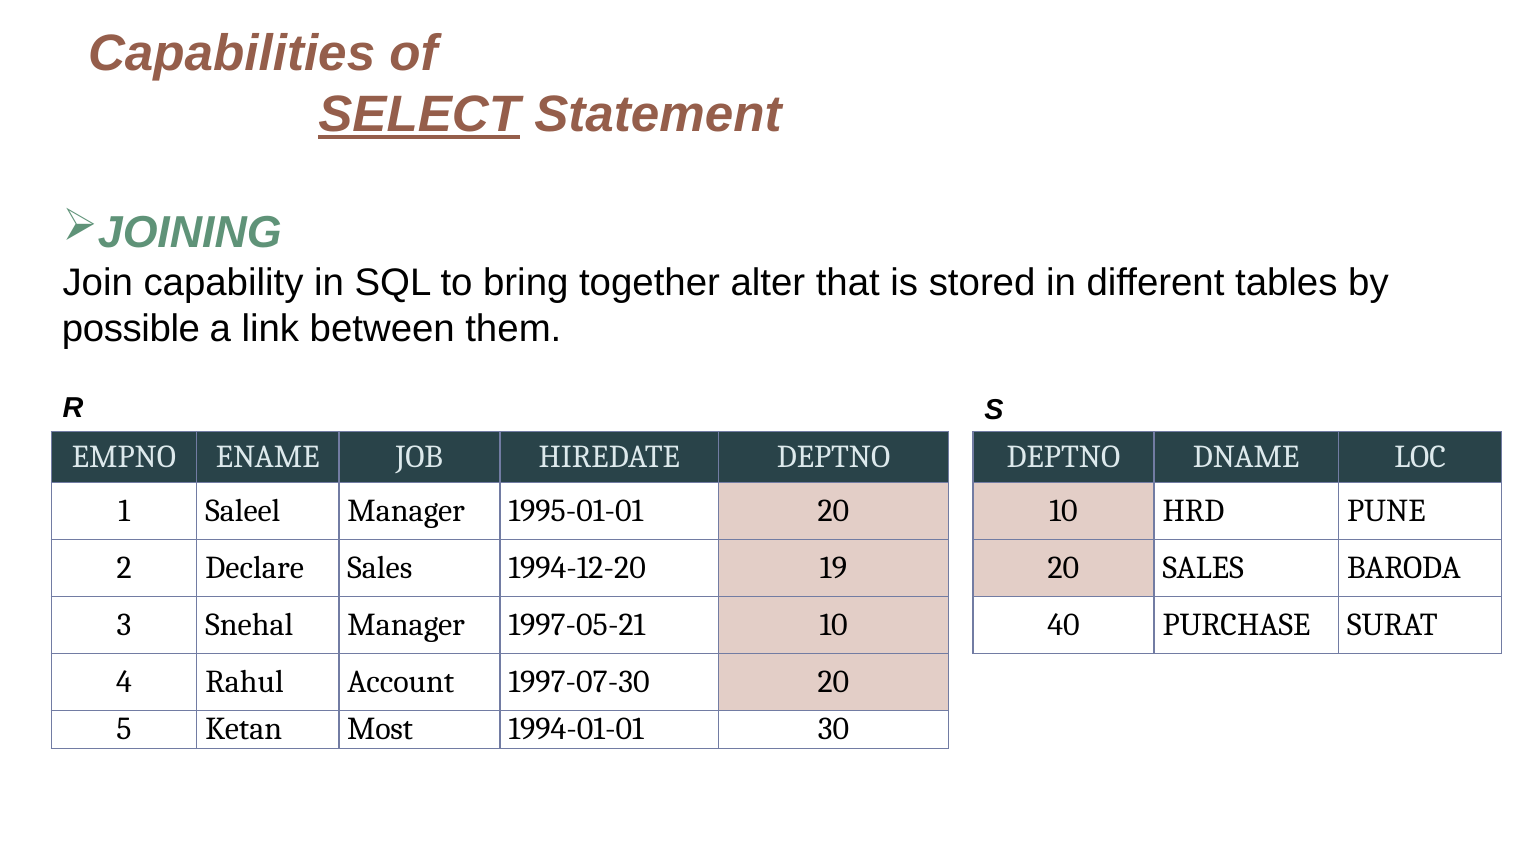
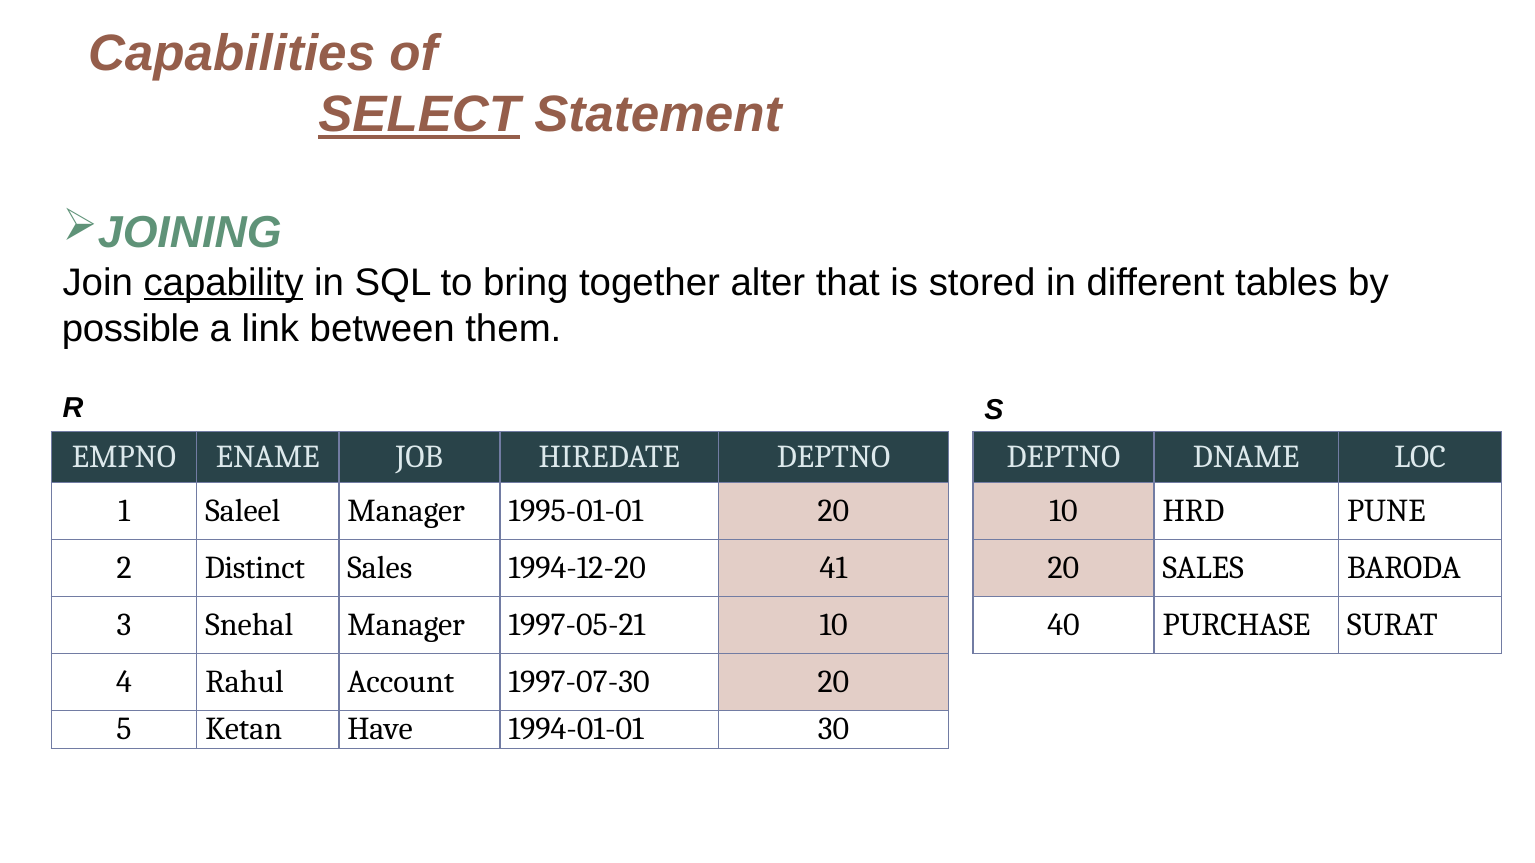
capability underline: none -> present (223, 283)
Declare: Declare -> Distinct (255, 568)
19: 19 -> 41 (833, 568)
Most: Most -> Have (380, 730)
